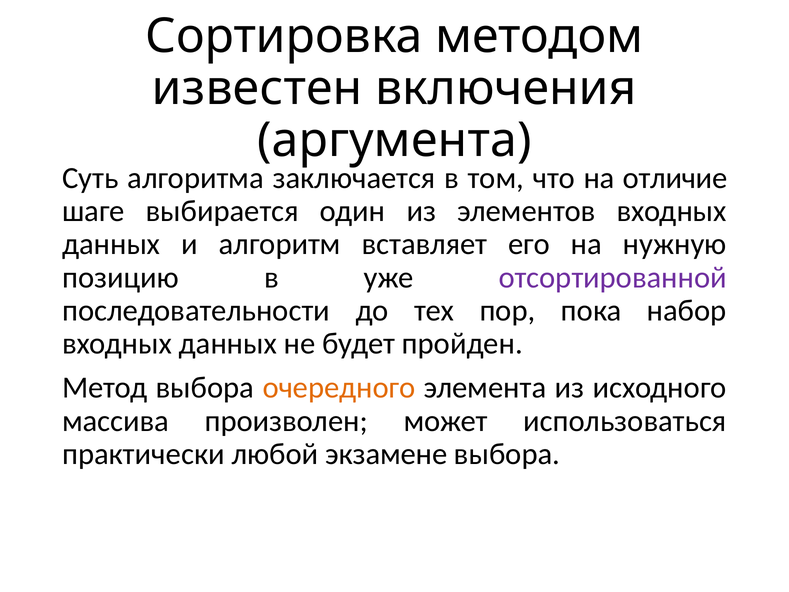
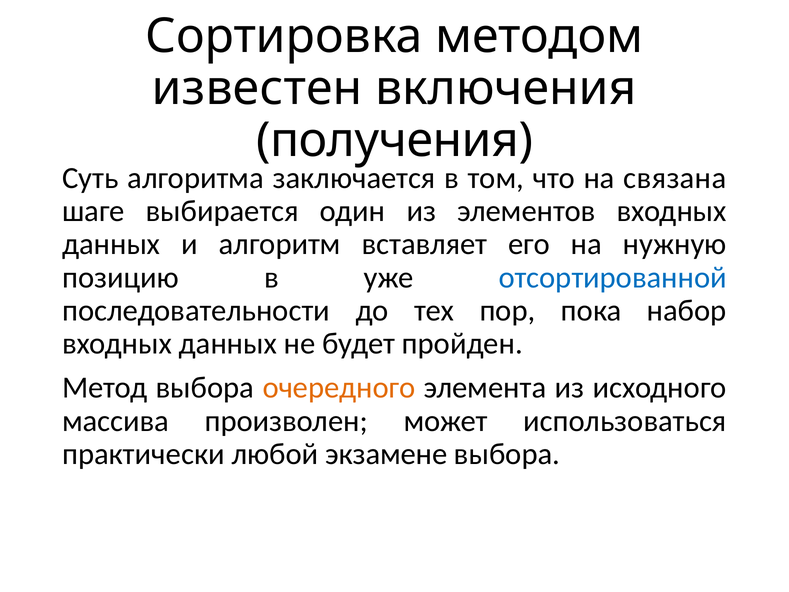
аргумента: аргумента -> получения (395, 140)
отличие: отличие -> связана (675, 178)
отсортированной colour: purple -> blue (613, 277)
